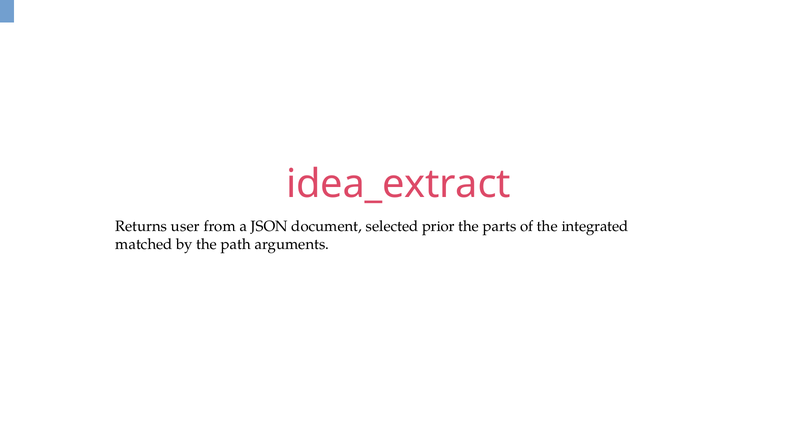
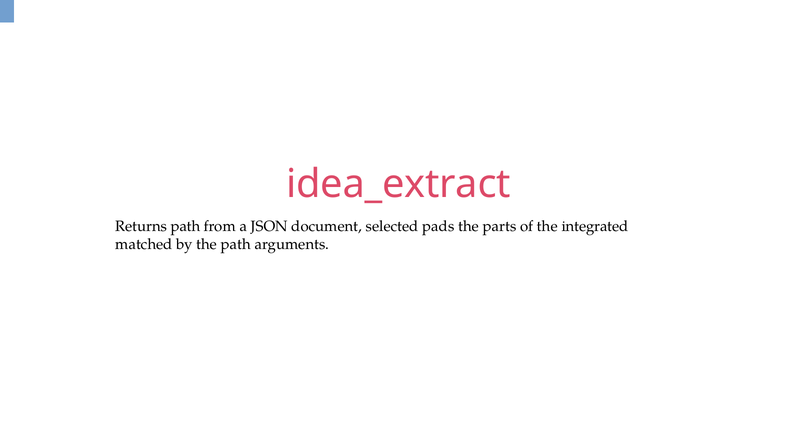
Returns user: user -> path (186, 226)
prior: prior -> pads (438, 226)
